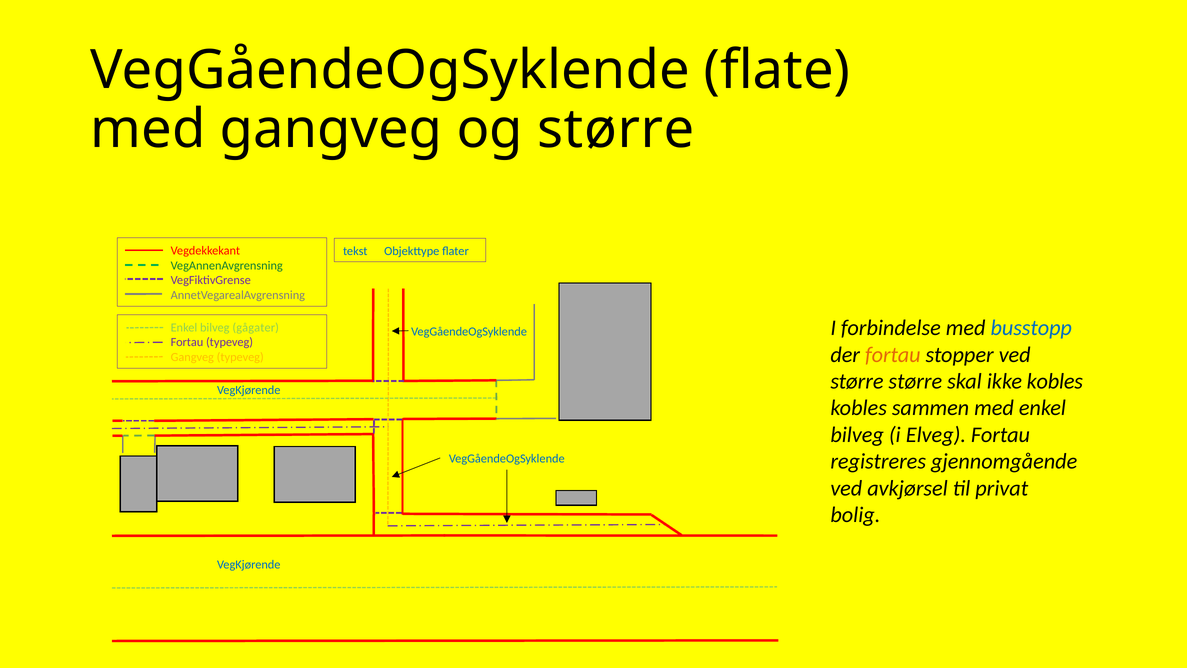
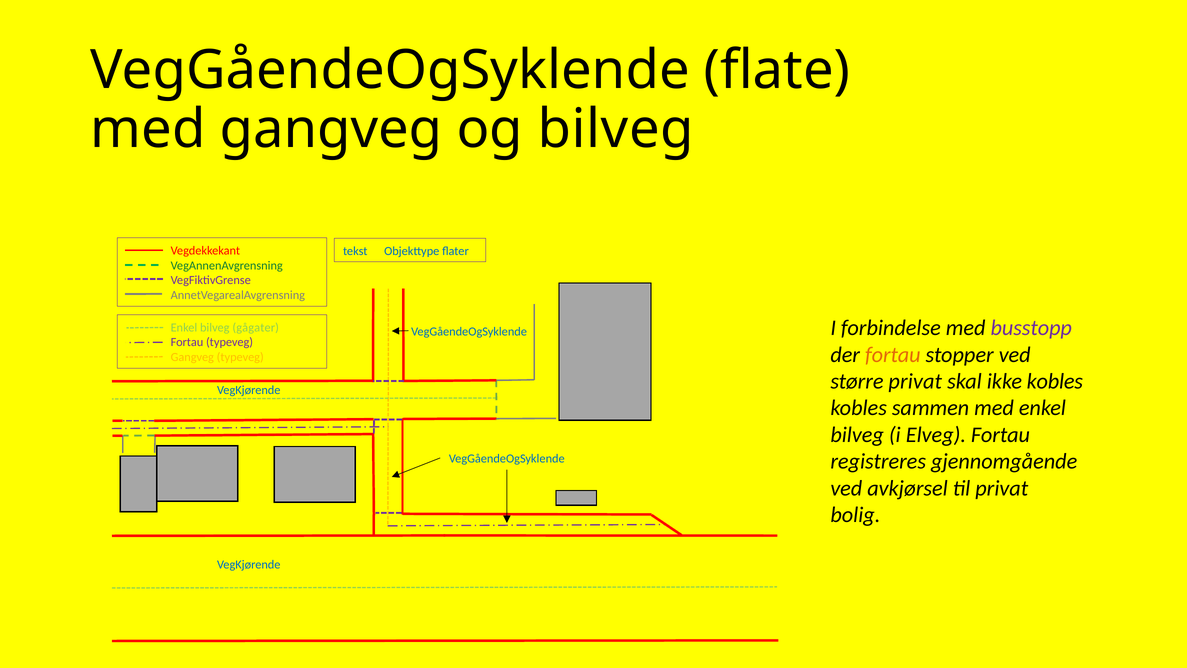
og større: større -> bilveg (616, 129)
busstopp colour: blue -> purple (1031, 328)
større større: større -> privat (915, 381)
